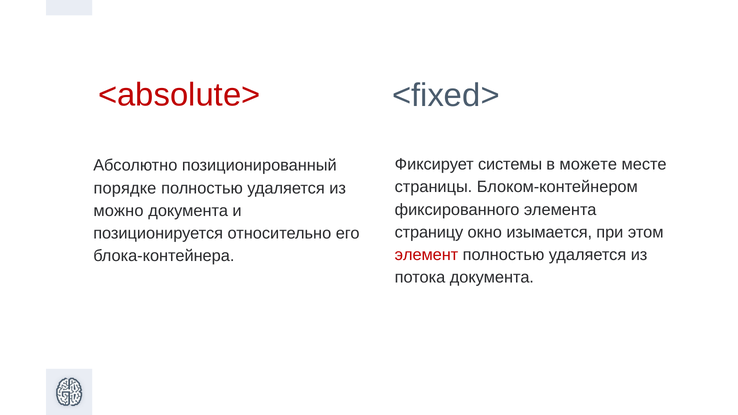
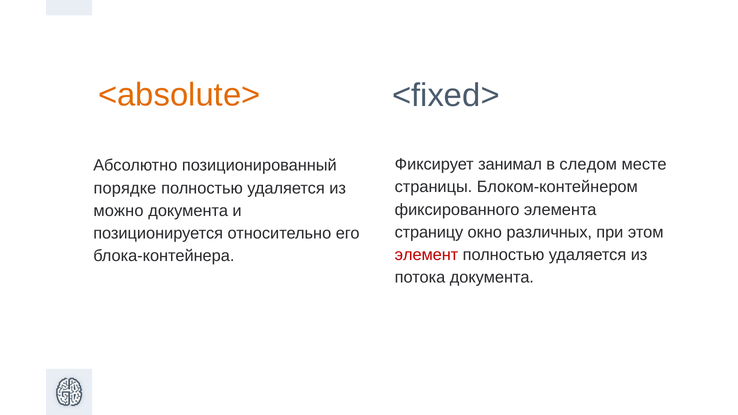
<absolute> colour: red -> orange (179, 95)
системы: системы -> занимал (510, 165)
можете: можете -> следом (588, 165)
изымается: изымается -> различных (549, 232)
